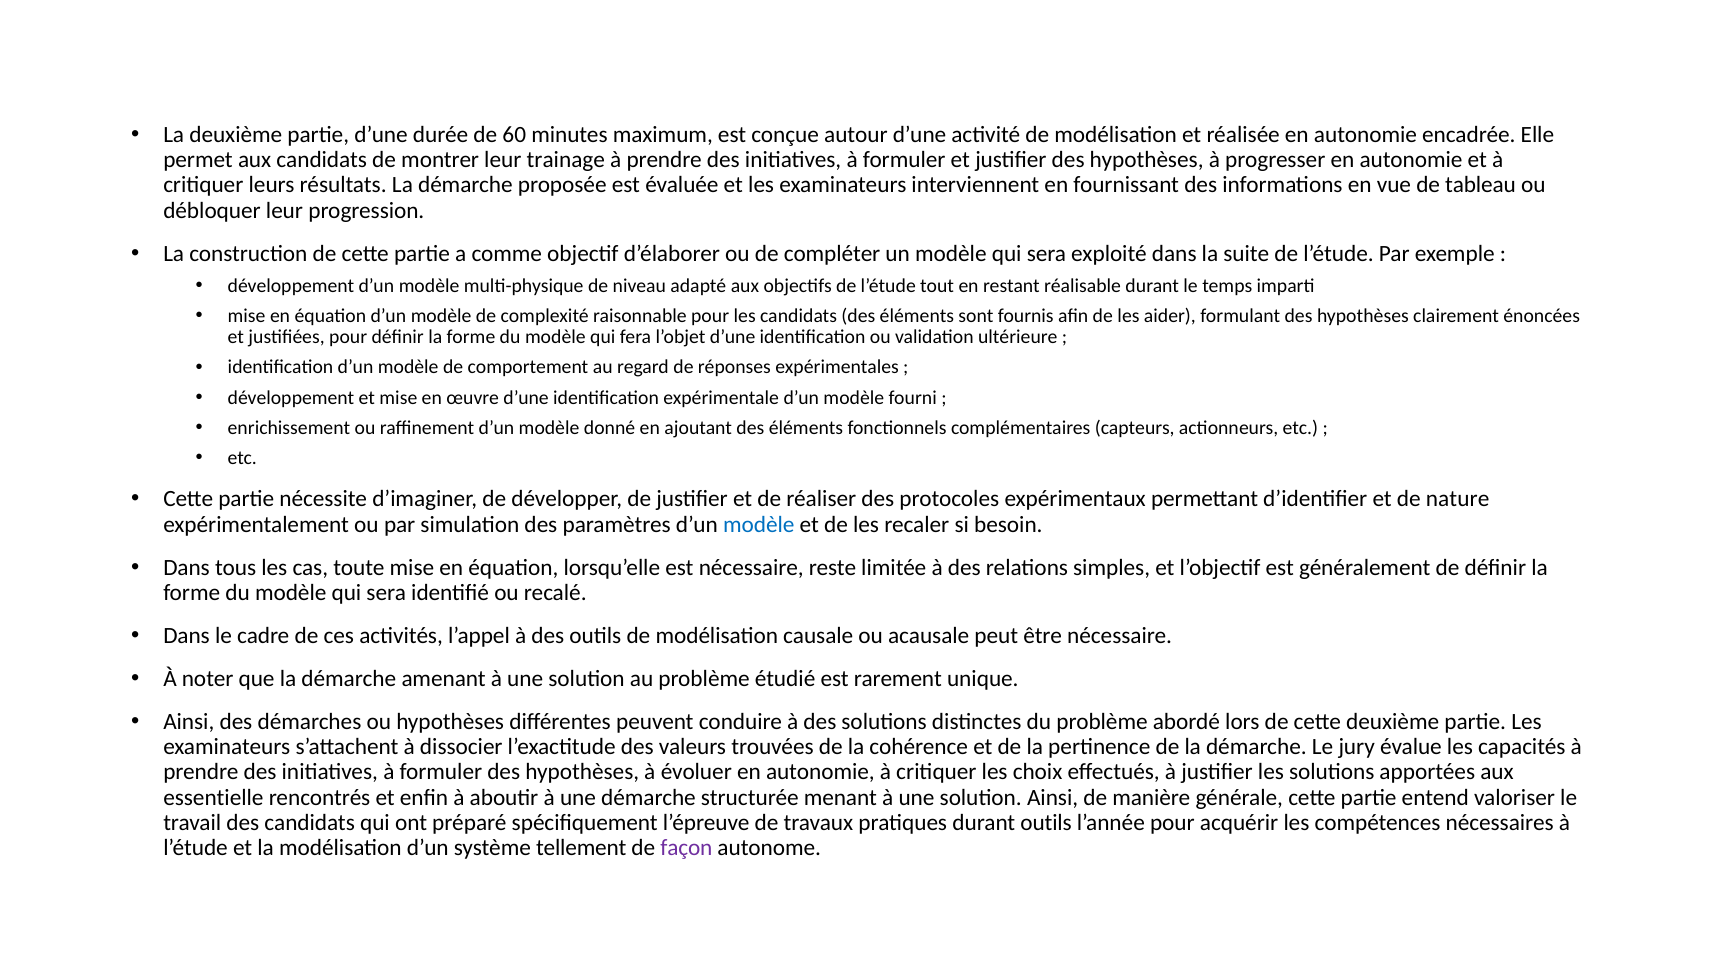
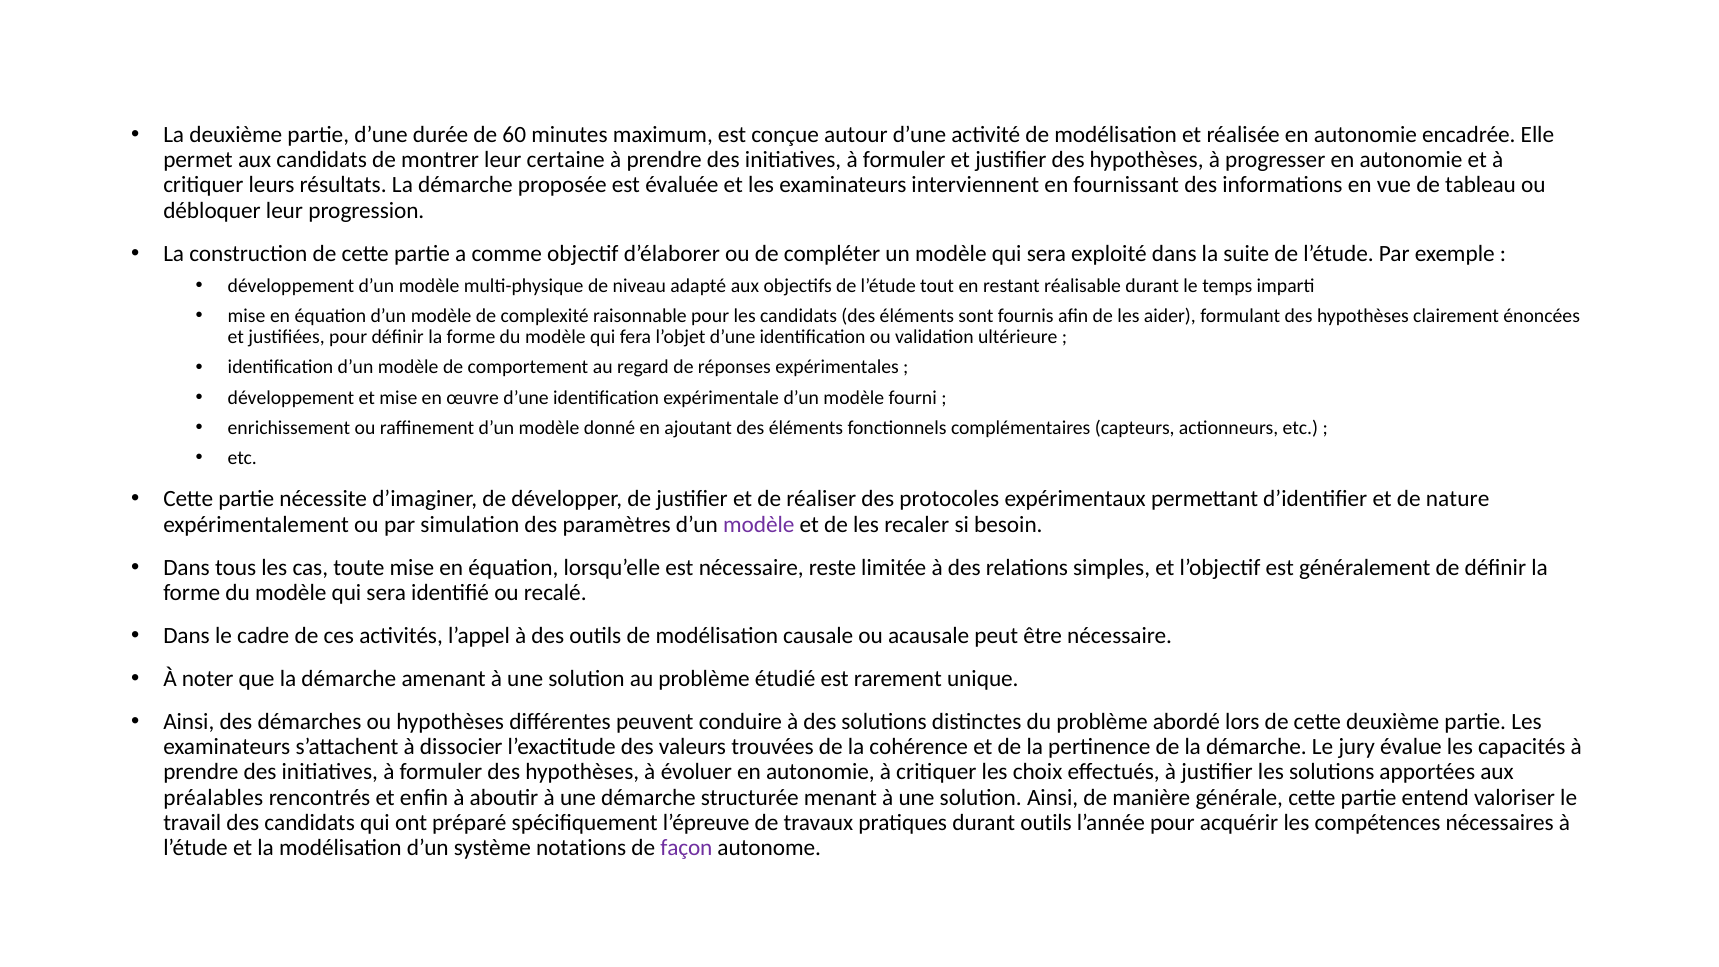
trainage: trainage -> certaine (566, 160)
modèle colour: blue -> purple (759, 524)
essentielle: essentielle -> préalables (213, 797)
tellement: tellement -> notations (581, 848)
